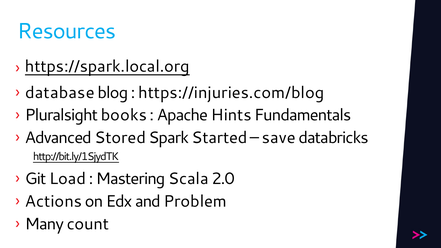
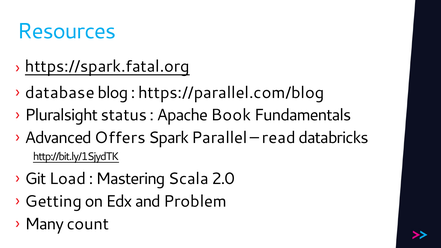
https://spark.local.org: https://spark.local.org -> https://spark.fatal.org (107, 66)
https://injuries.com/blog: https://injuries.com/blog -> https://parallel.com/blog (231, 93)
books: books -> status (124, 115)
Hints: Hints -> Book (231, 115)
Stored: Stored -> Offers (120, 138)
Started: Started -> Parallel (220, 138)
save: save -> read (279, 138)
Actions: Actions -> Getting (54, 201)
